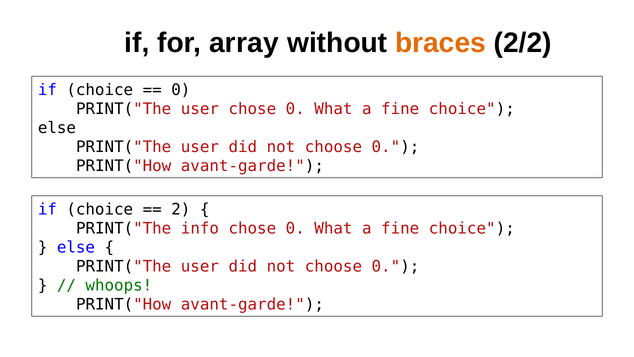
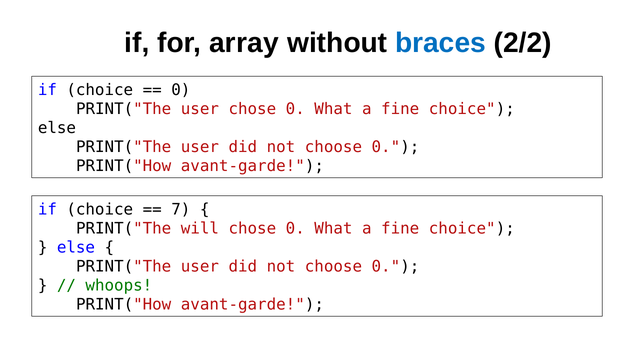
braces colour: orange -> blue (441, 43)
2: 2 -> 7 (181, 209)
info: info -> will (200, 228)
